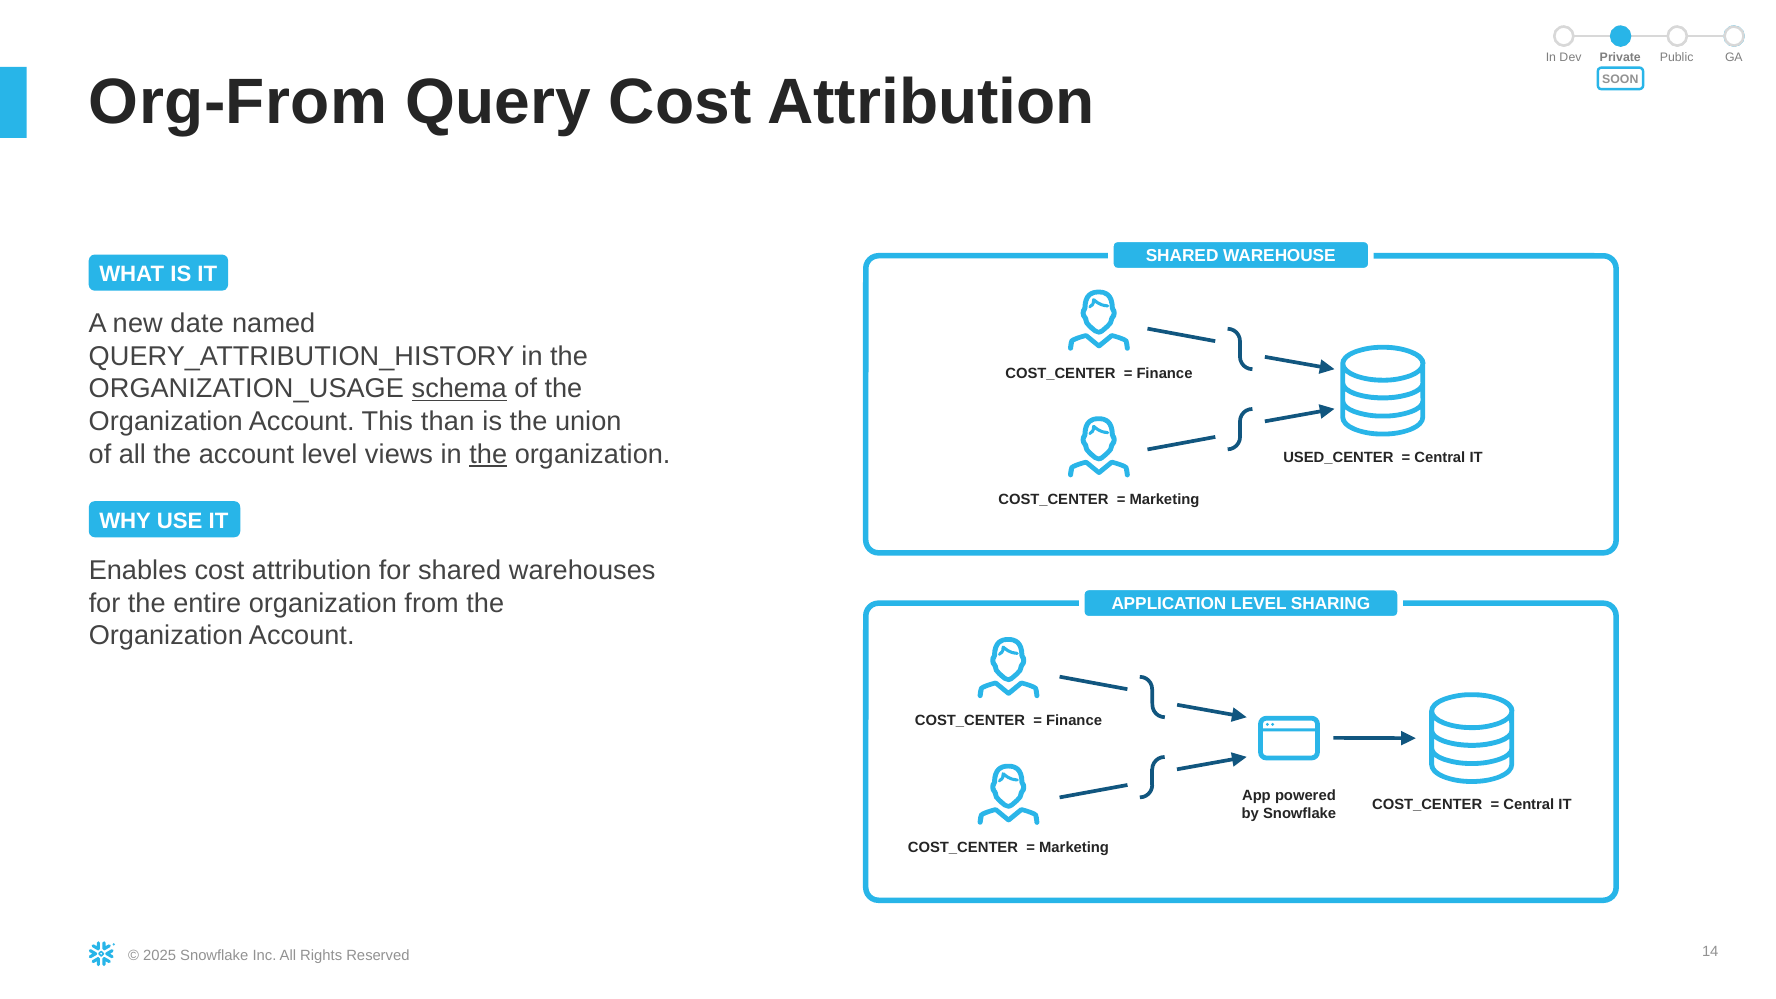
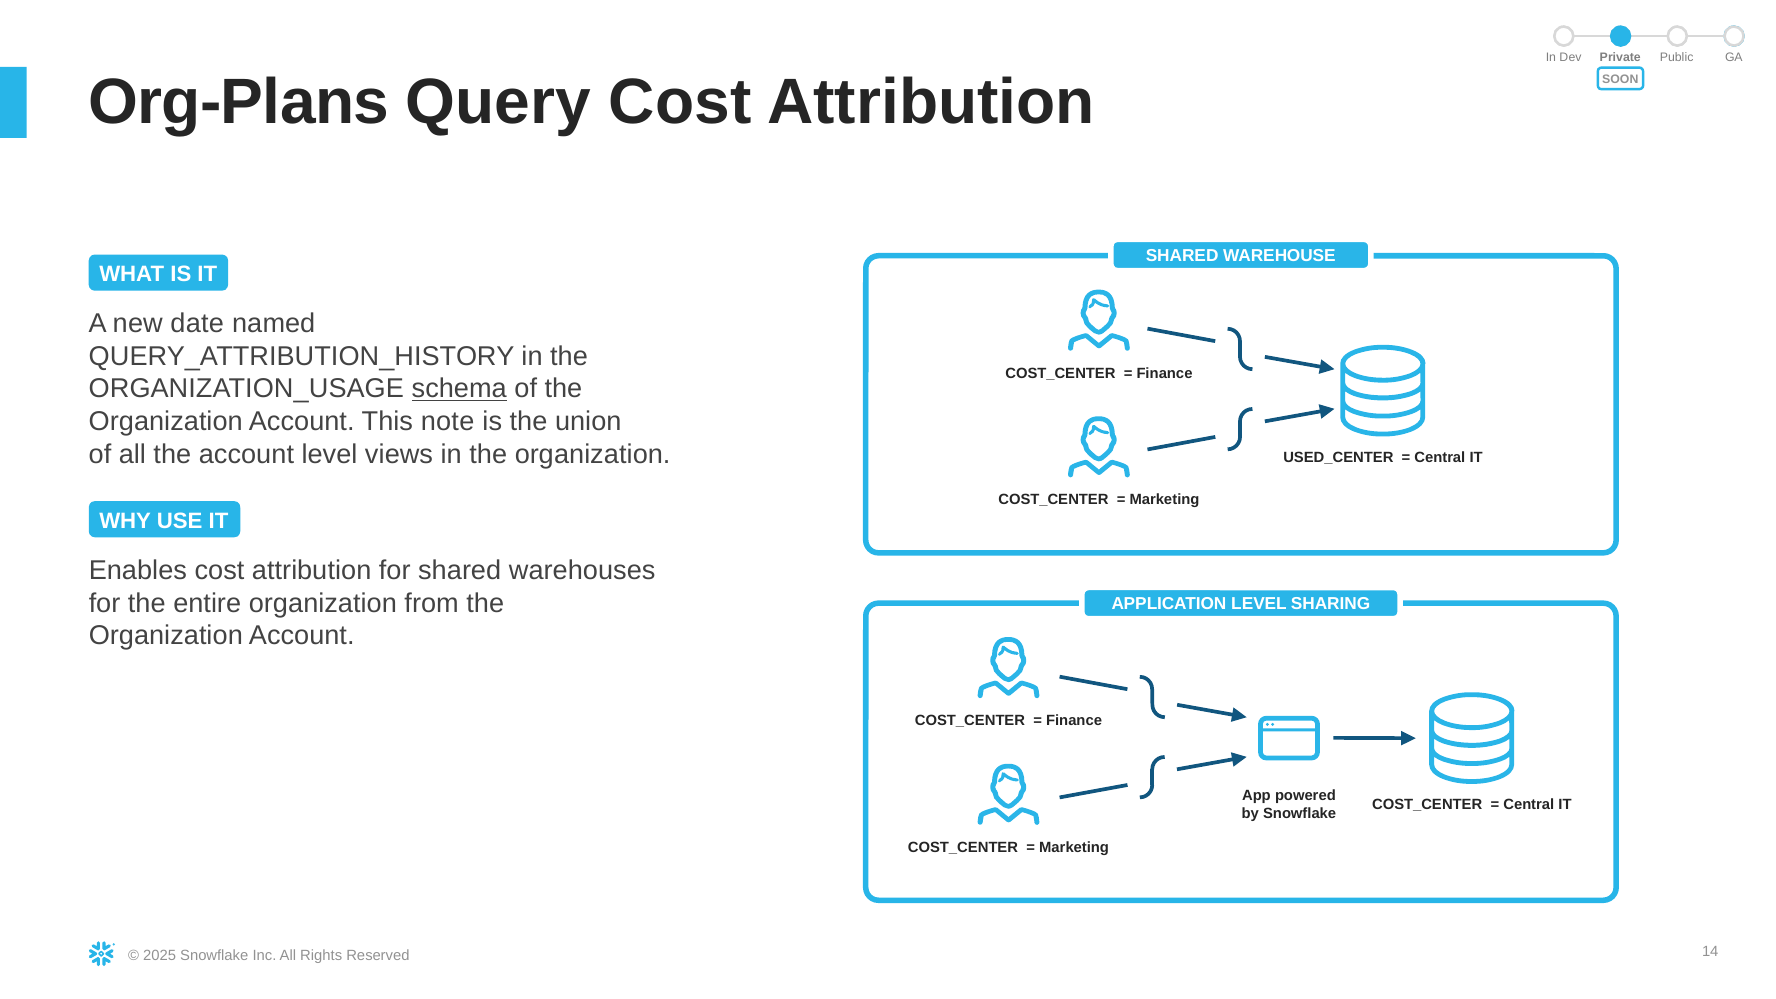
Org-From: Org-From -> Org-Plans (239, 102)
than: than -> note (448, 421)
the underline: present -> none (488, 454)
